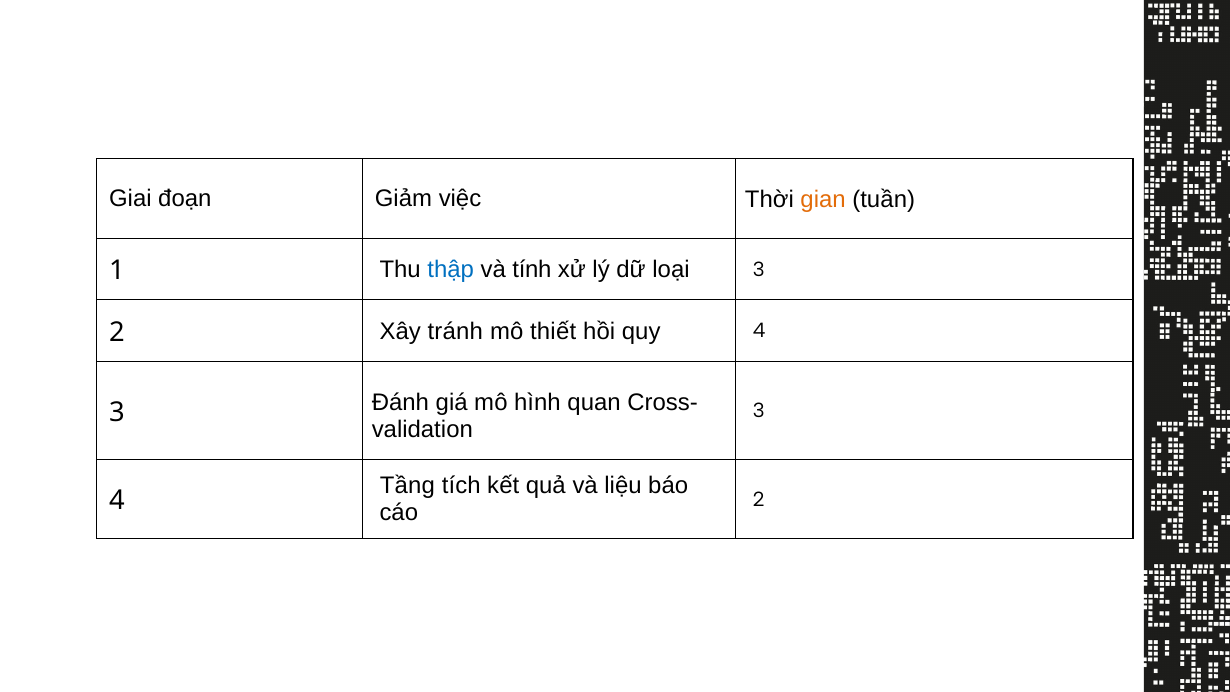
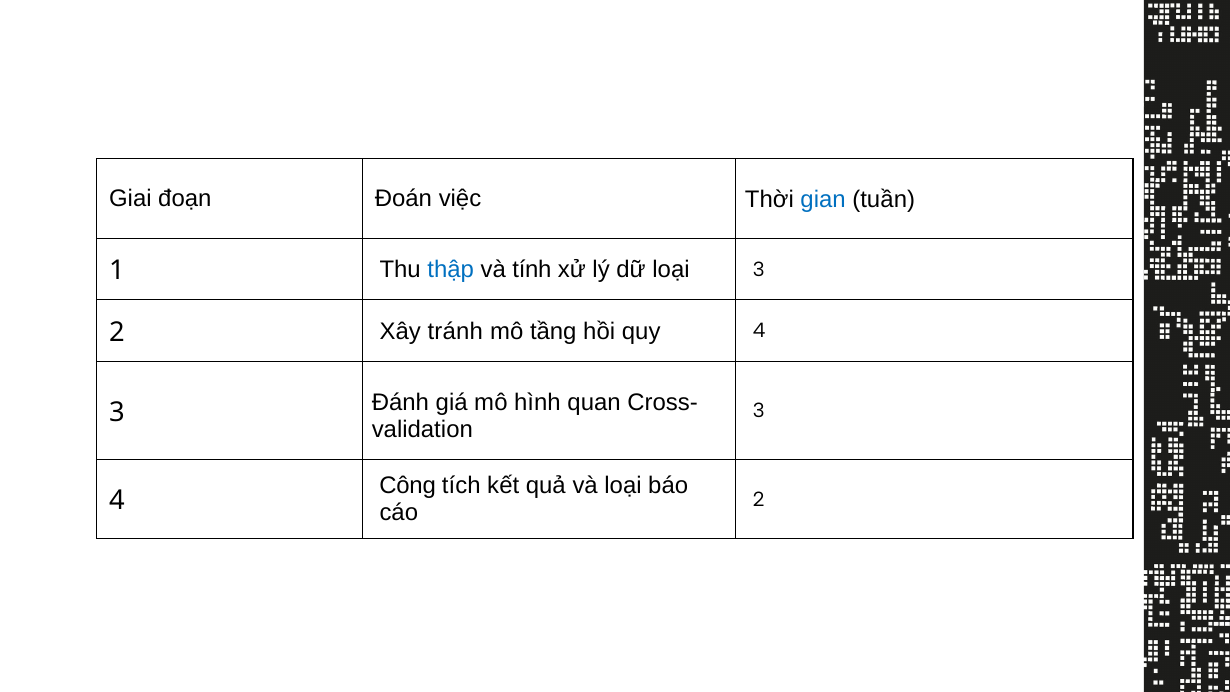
Giảm: Giảm -> Đoán (403, 199)
gian colour: orange -> blue (823, 199)
thiết: thiết -> tầng (553, 331)
Tầng: Tầng -> Công (408, 486)
và liệu: liệu -> loại (623, 486)
